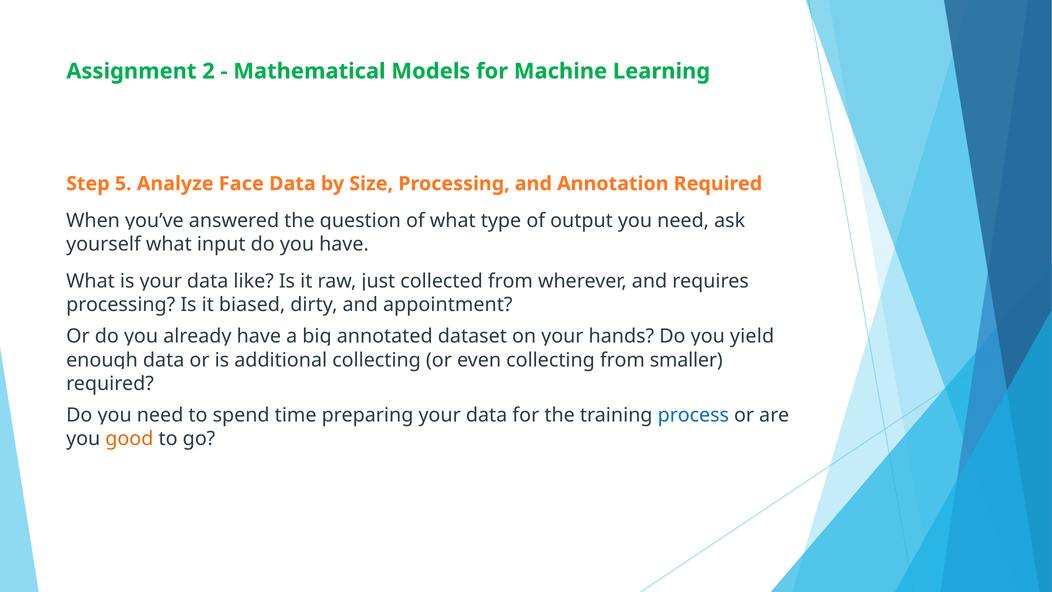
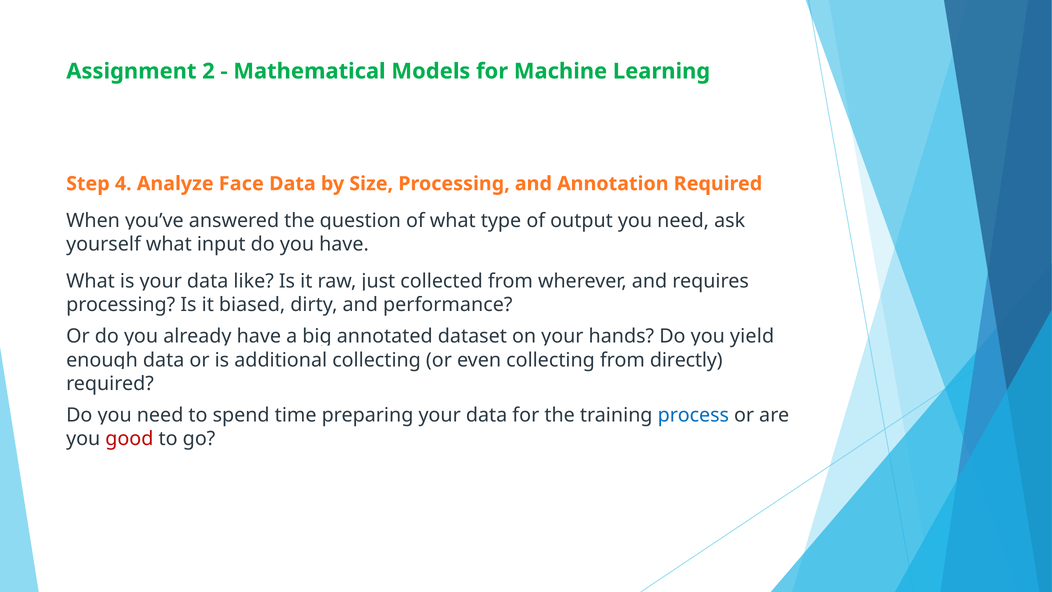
5: 5 -> 4 (123, 184)
appointment: appointment -> performance (448, 305)
smaller: smaller -> directly (686, 360)
good colour: orange -> red (129, 439)
